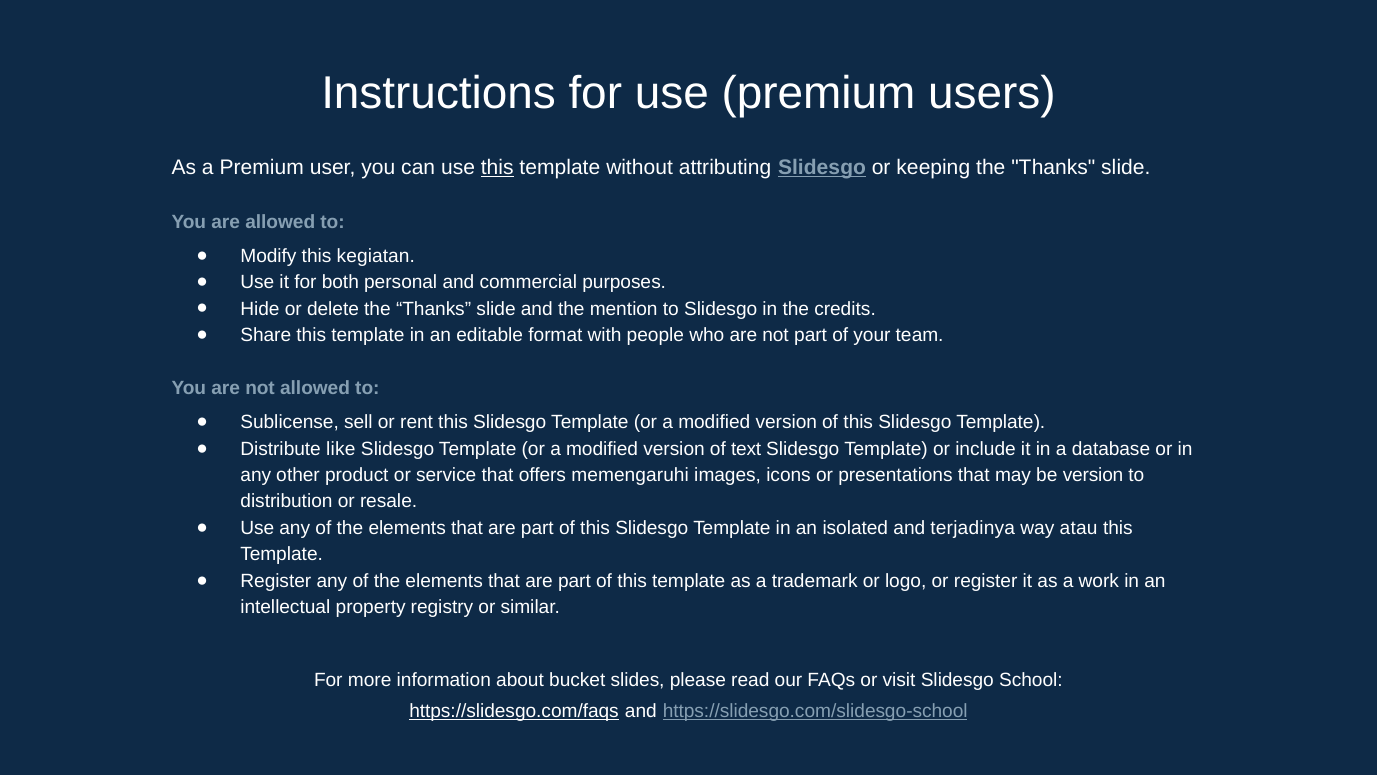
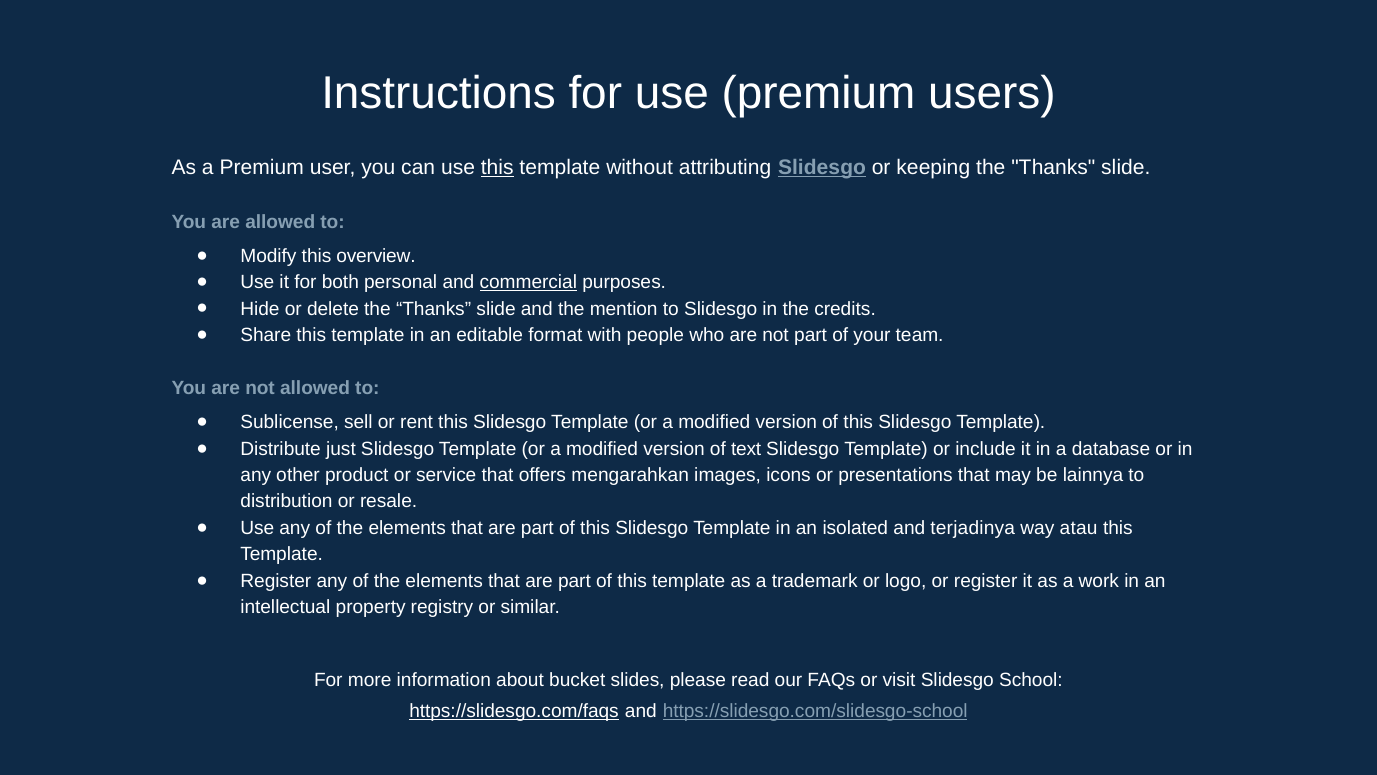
kegiatan: kegiatan -> overview (376, 256)
commercial underline: none -> present (528, 282)
like: like -> just (341, 449)
memengaruhi: memengaruhi -> mengarahkan (630, 475)
be version: version -> lainnya (1093, 475)
